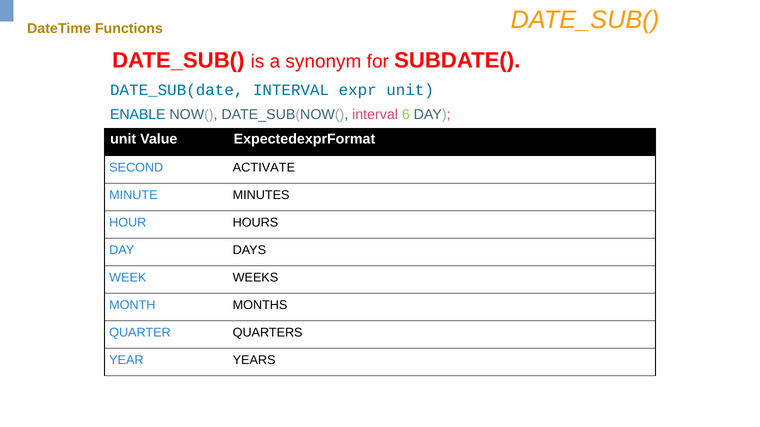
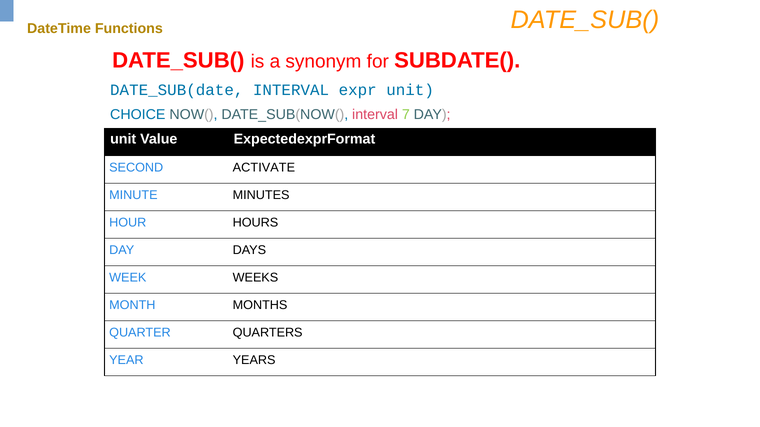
ENABLE: ENABLE -> CHOICE (138, 115)
6: 6 -> 7 (406, 115)
